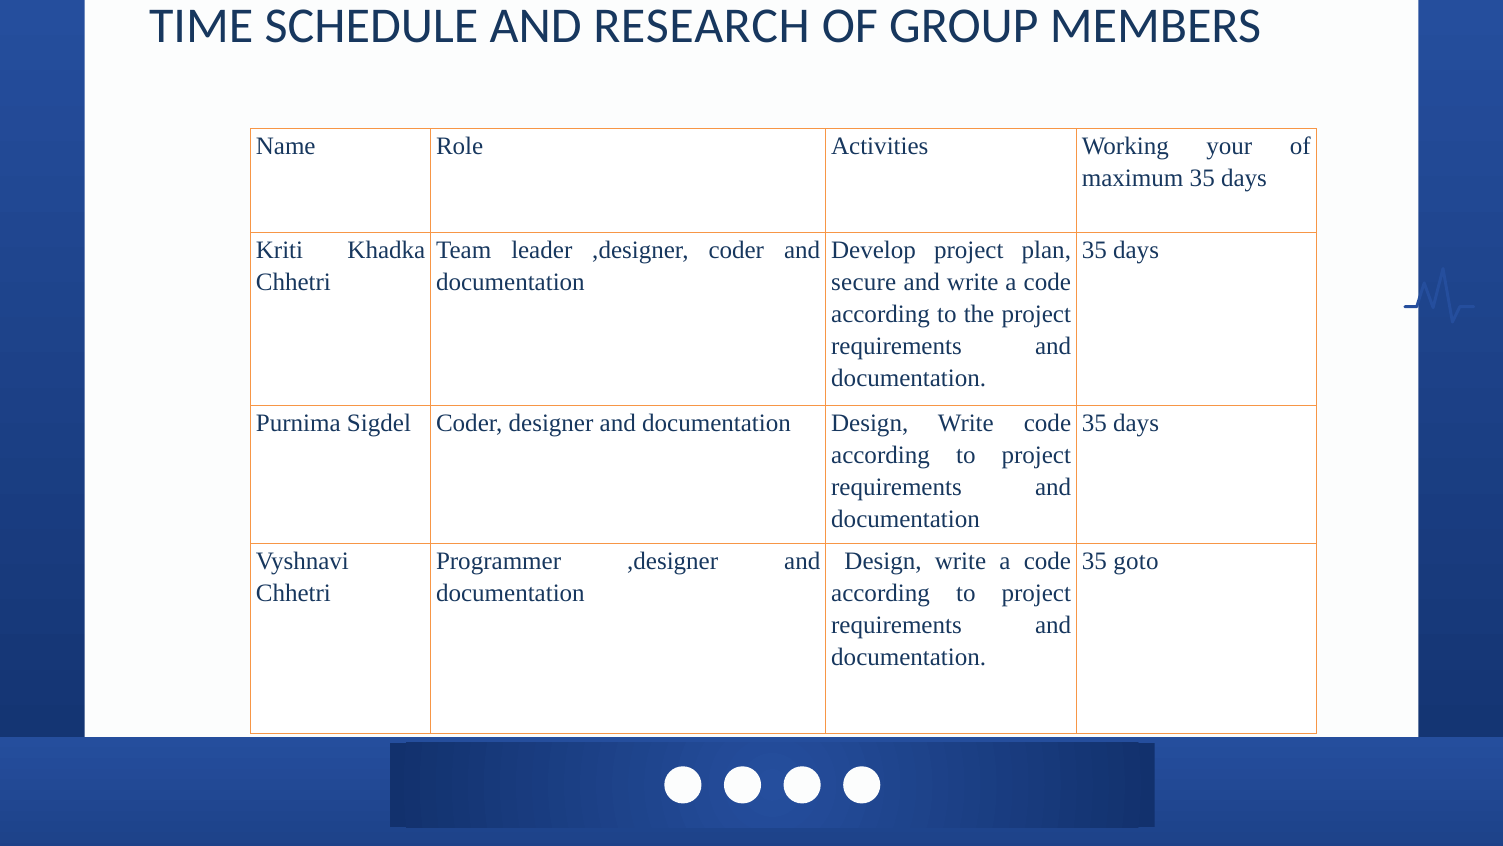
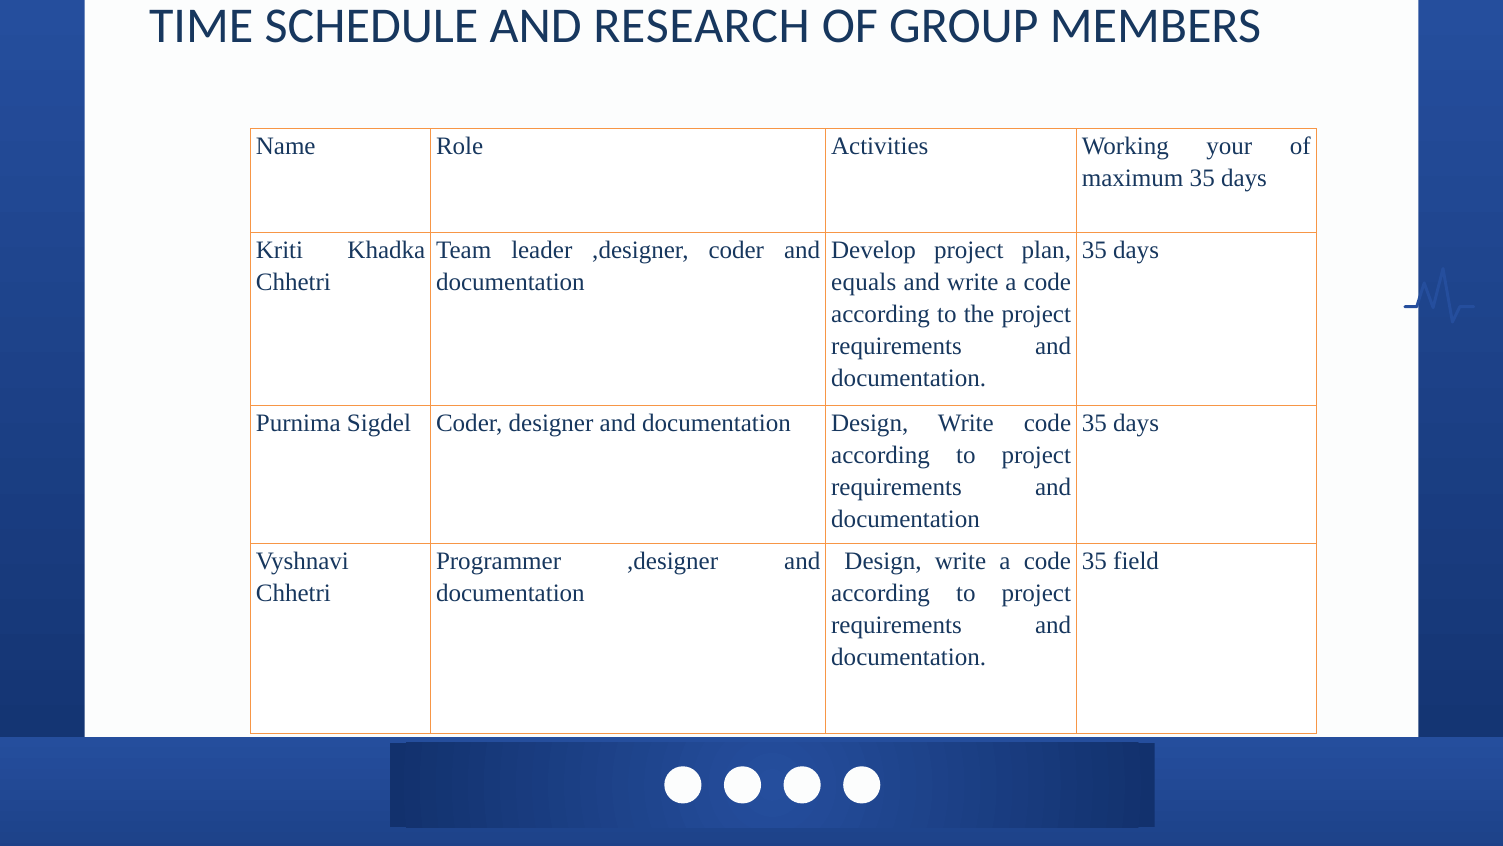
secure: secure -> equals (864, 282)
goto: goto -> field (1136, 561)
